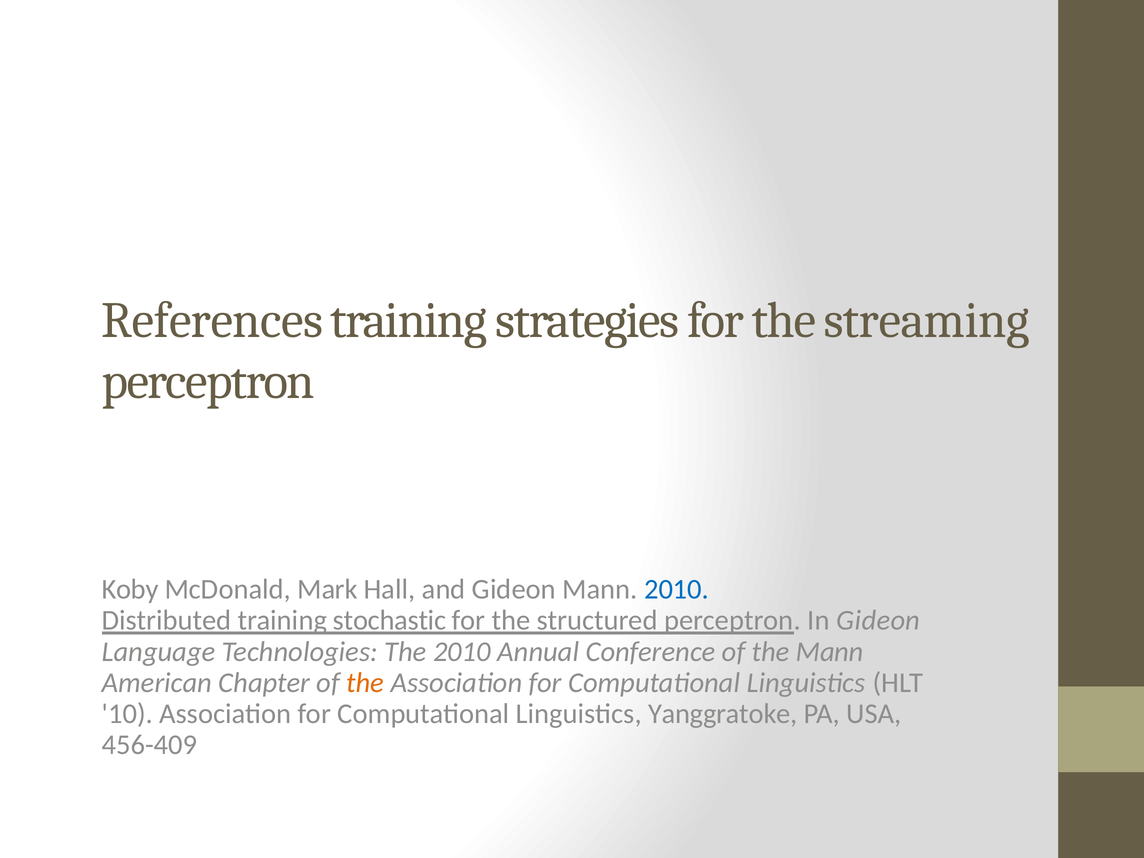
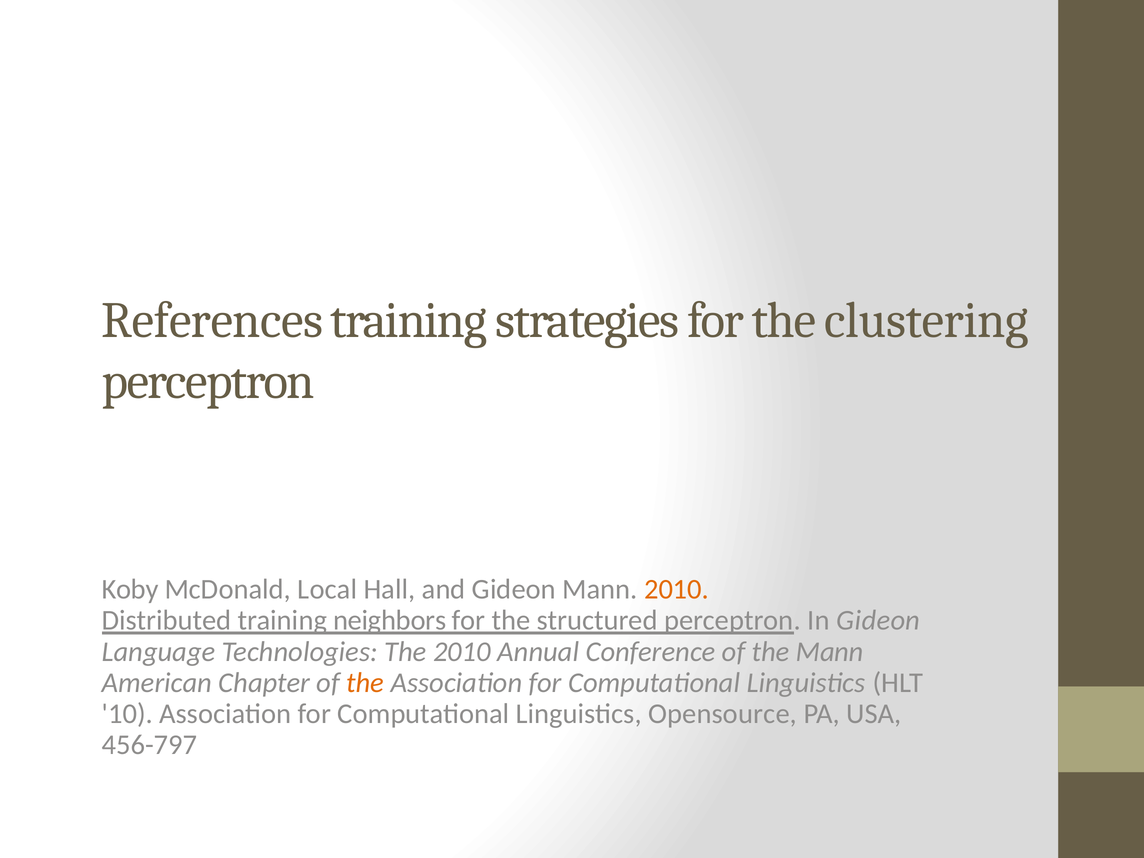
streaming: streaming -> clustering (926, 321)
Mark: Mark -> Local (327, 590)
2010 colour: blue -> orange (677, 590)
stochastic: stochastic -> neighbors (390, 620)
Yanggratoke: Yanggratoke -> Opensource (723, 714)
456-409: 456-409 -> 456-797 (150, 745)
